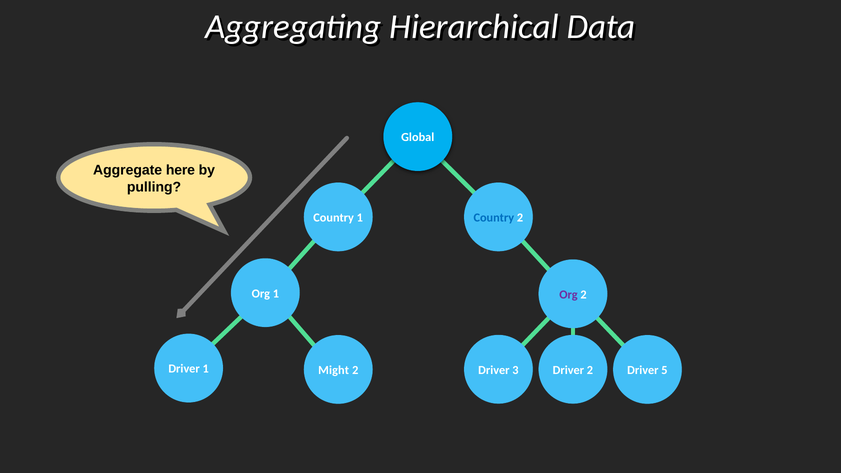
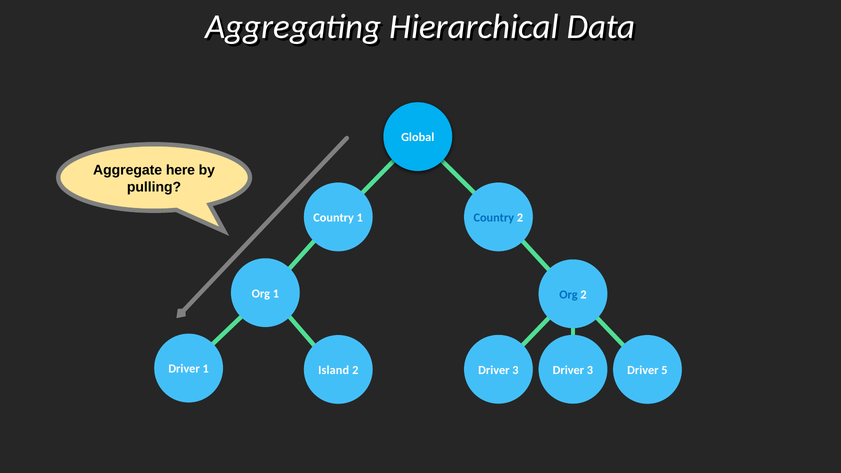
Org colour: purple -> blue (568, 295)
3 Driver 2: 2 -> 3 (590, 370)
Might: Might -> Island (334, 370)
